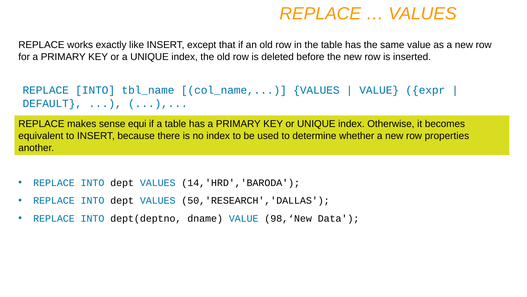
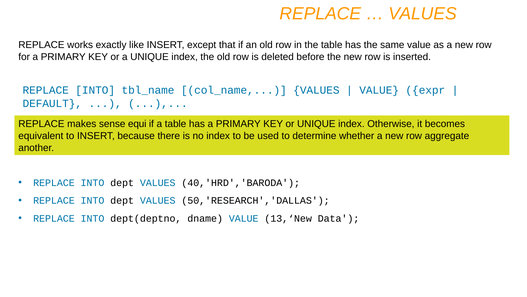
properties: properties -> aggregate (447, 136)
14,'HRD','BARODA: 14,'HRD','BARODA -> 40,'HRD','BARODA (241, 182)
98,‘New: 98,‘New -> 13,‘New (288, 218)
